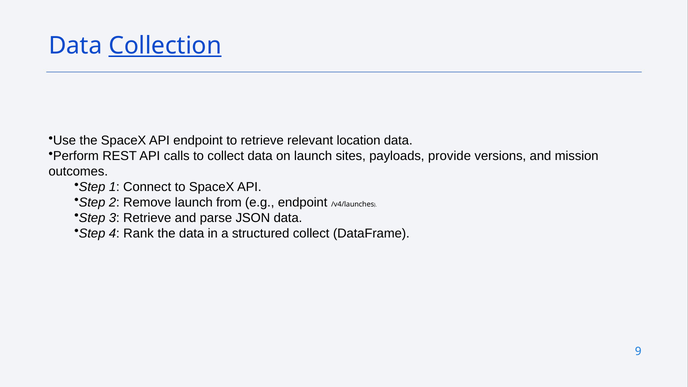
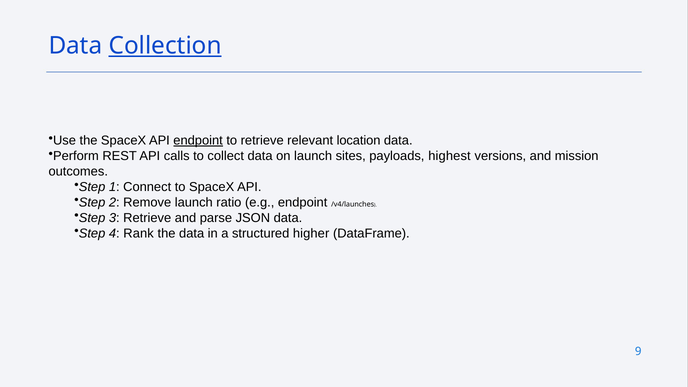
endpoint underline: none -> present (198, 140)
provide: provide -> highest (449, 156)
from: from -> ratio (229, 202)
structured collect: collect -> higher (311, 233)
